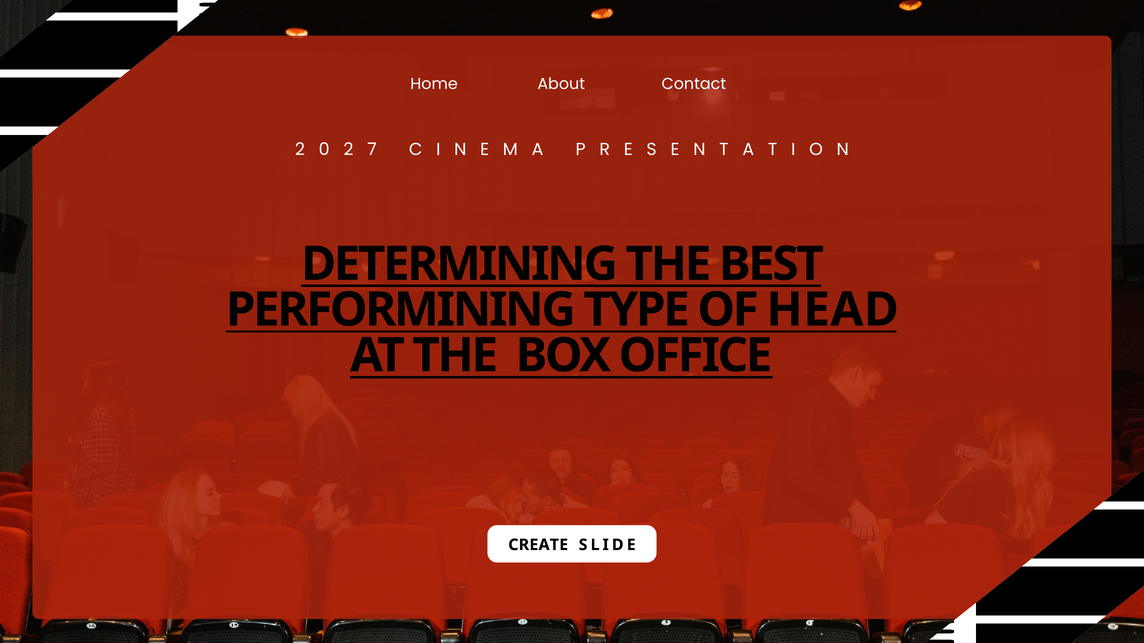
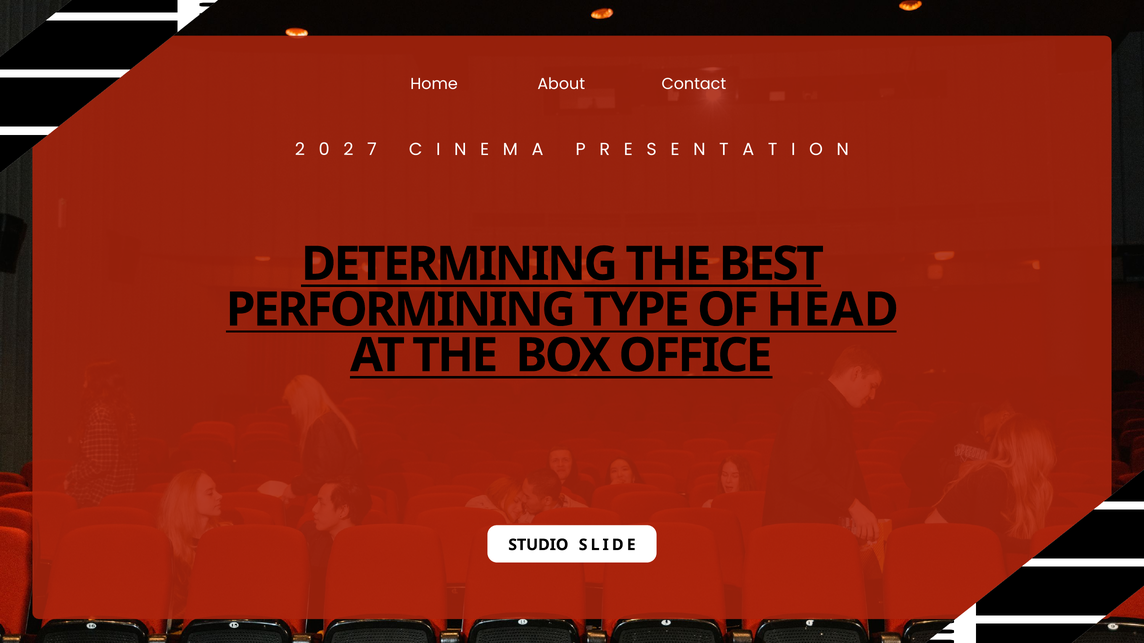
CREATE: CREATE -> STUDIO (538, 545)
